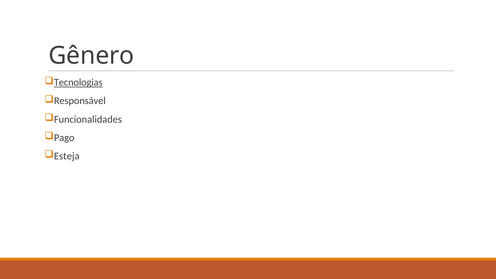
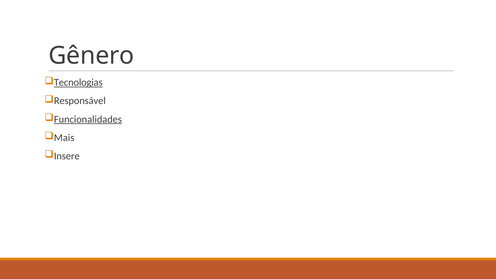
Funcionalidades underline: none -> present (88, 119)
Pago: Pago -> Mais (64, 138)
Esteja: Esteja -> Insere (67, 156)
